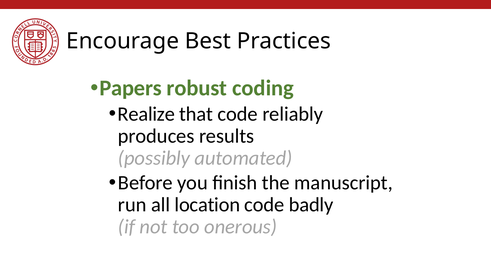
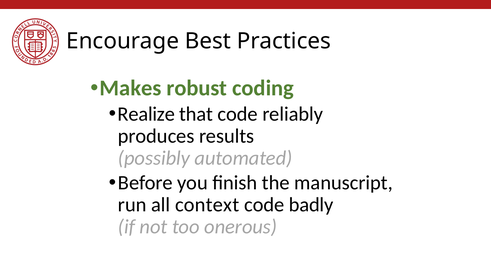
Papers: Papers -> Makes (131, 88)
location: location -> context (207, 205)
